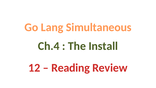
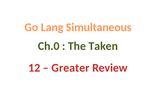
Ch.4: Ch.4 -> Ch.0 (49, 46)
Install: Install -> Taken (103, 46)
Reading: Reading -> Greater (70, 68)
